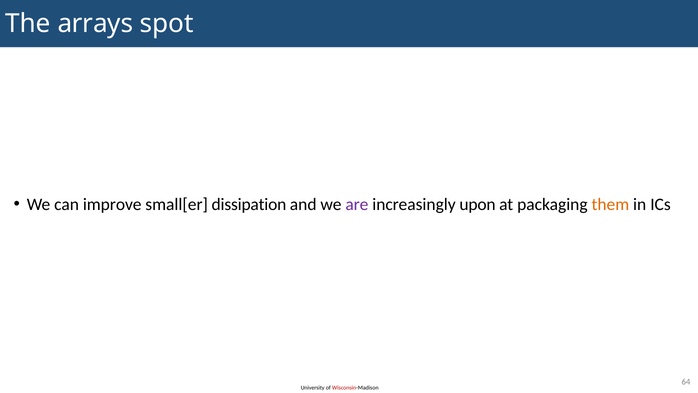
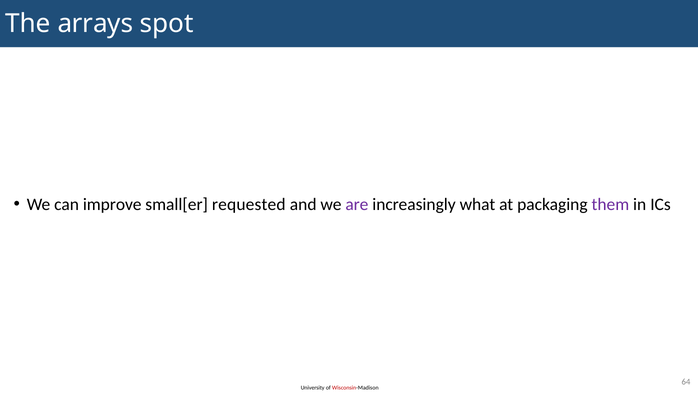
dissipation: dissipation -> requested (249, 204)
upon: upon -> what (477, 204)
them colour: orange -> purple (610, 204)
